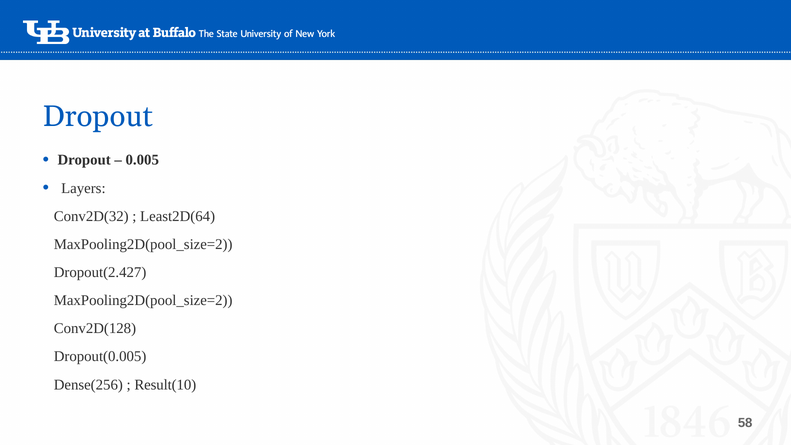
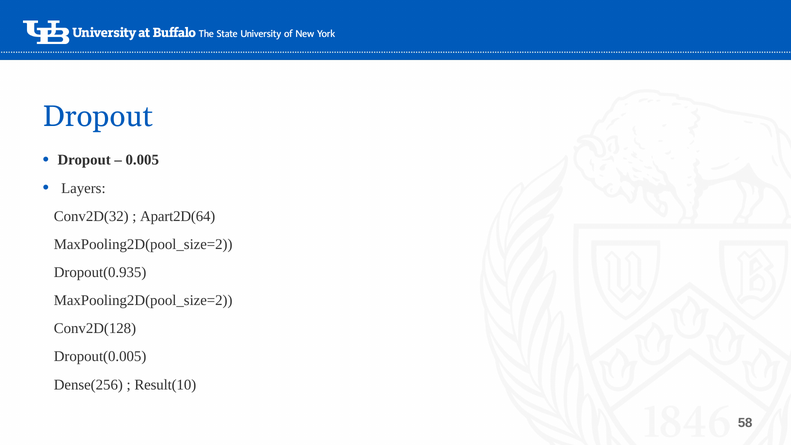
Least2D(64: Least2D(64 -> Apart2D(64 (178, 216)
Dropout(2.427: Dropout(2.427 -> Dropout(0.935 (100, 272)
